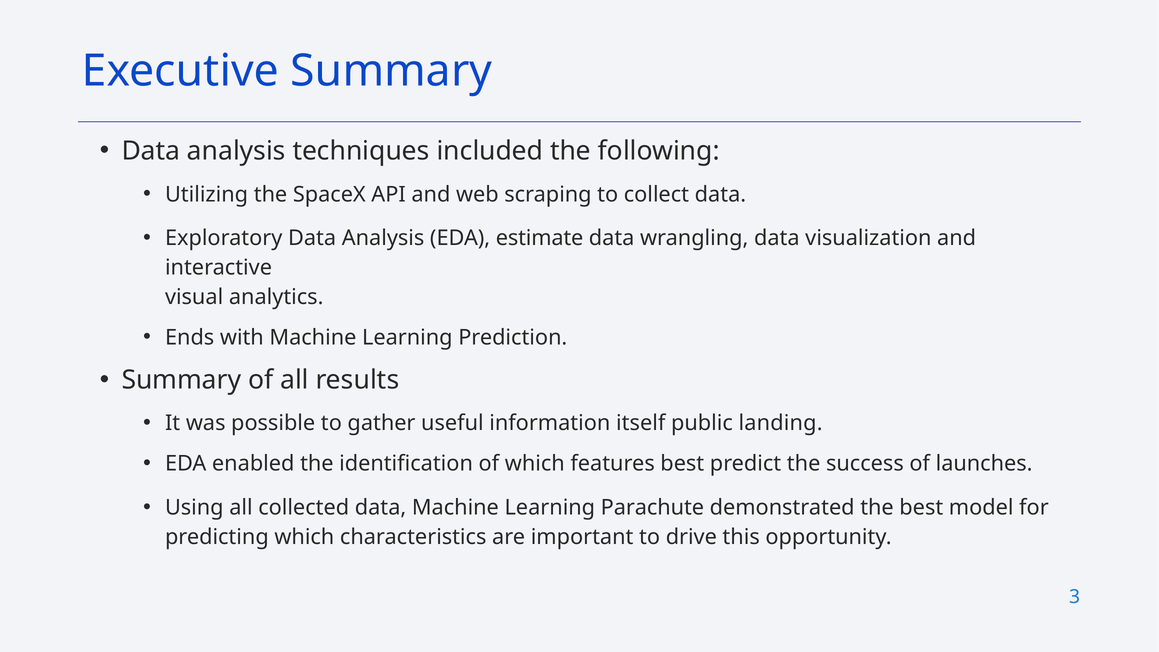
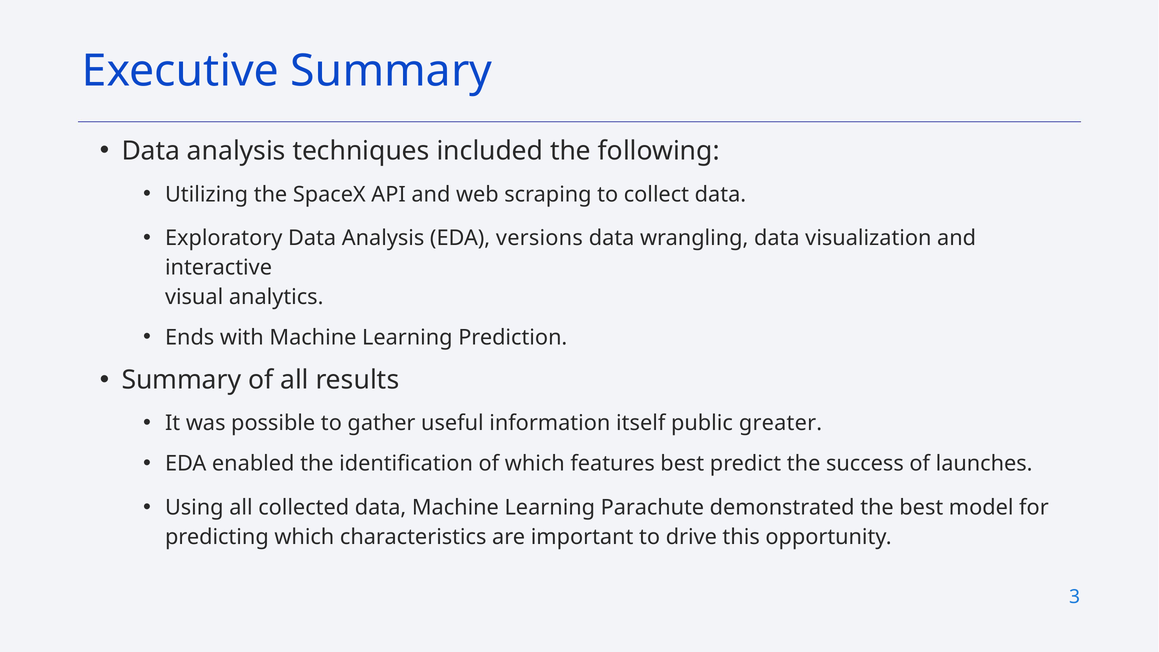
estimate: estimate -> versions (539, 238)
landing: landing -> greater (781, 423)
